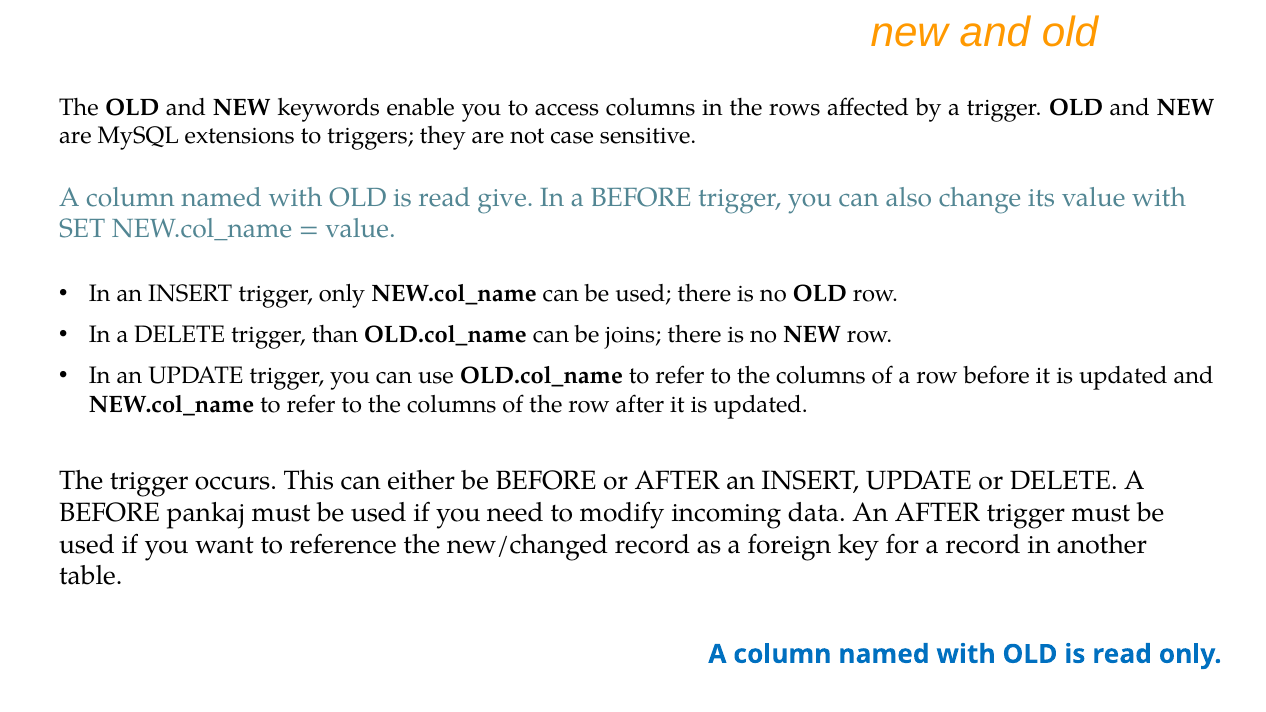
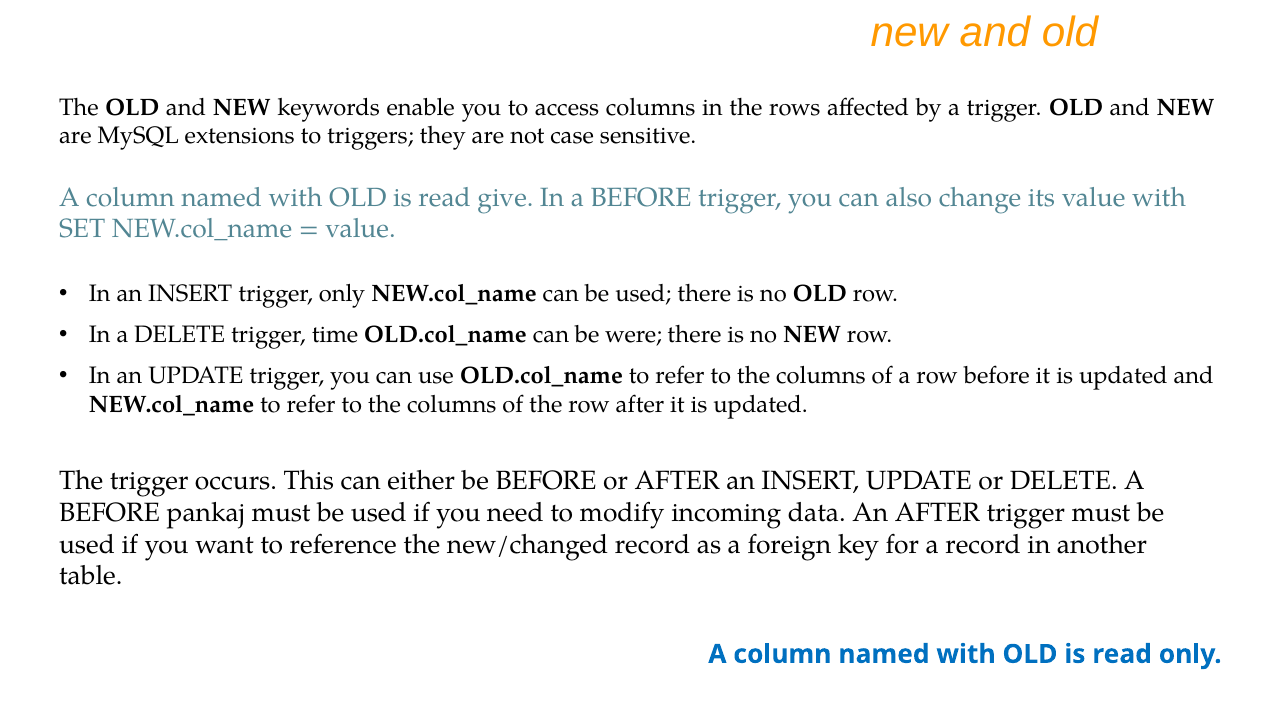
than: than -> time (335, 335)
joins: joins -> were (634, 335)
